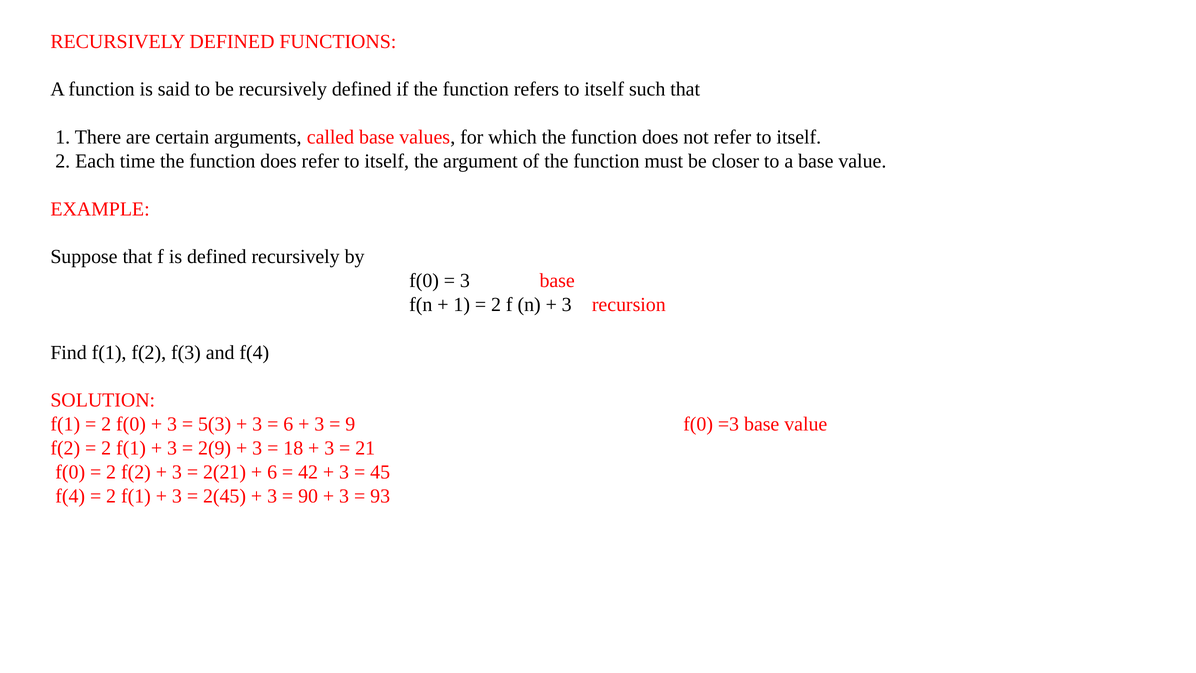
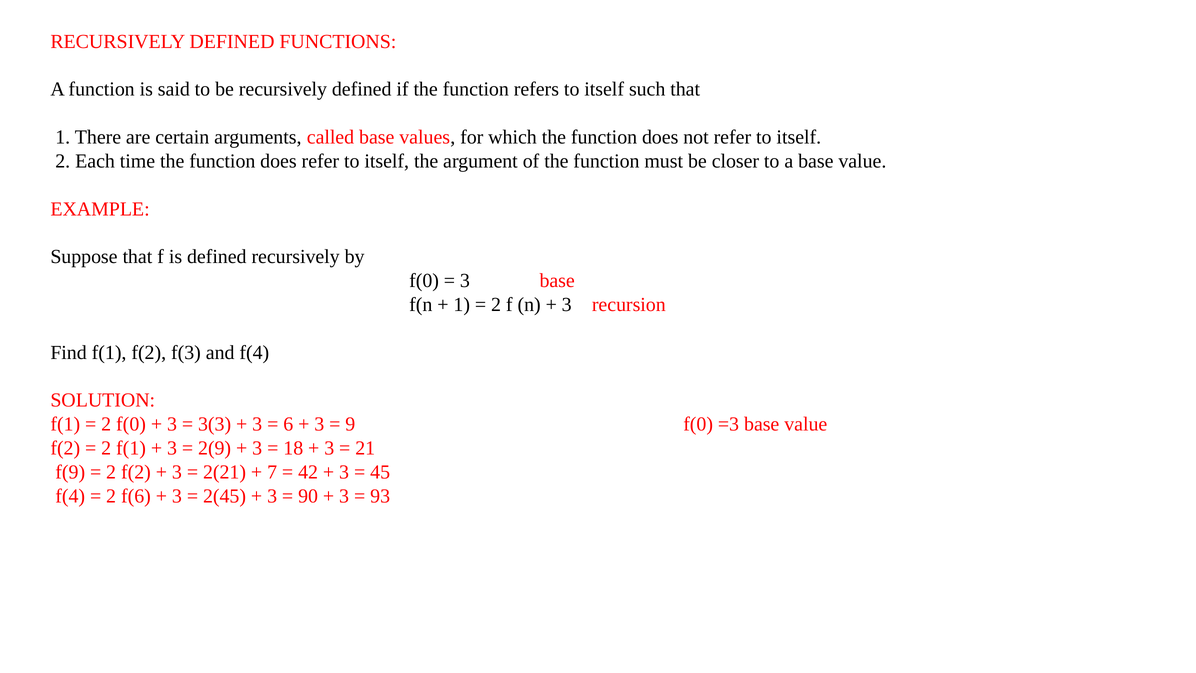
5(3: 5(3 -> 3(3 (215, 424)
f(0: f(0 -> f(9 (70, 472)
6: 6 -> 7 (272, 472)
f(1: f(1 -> f(6 (136, 496)
